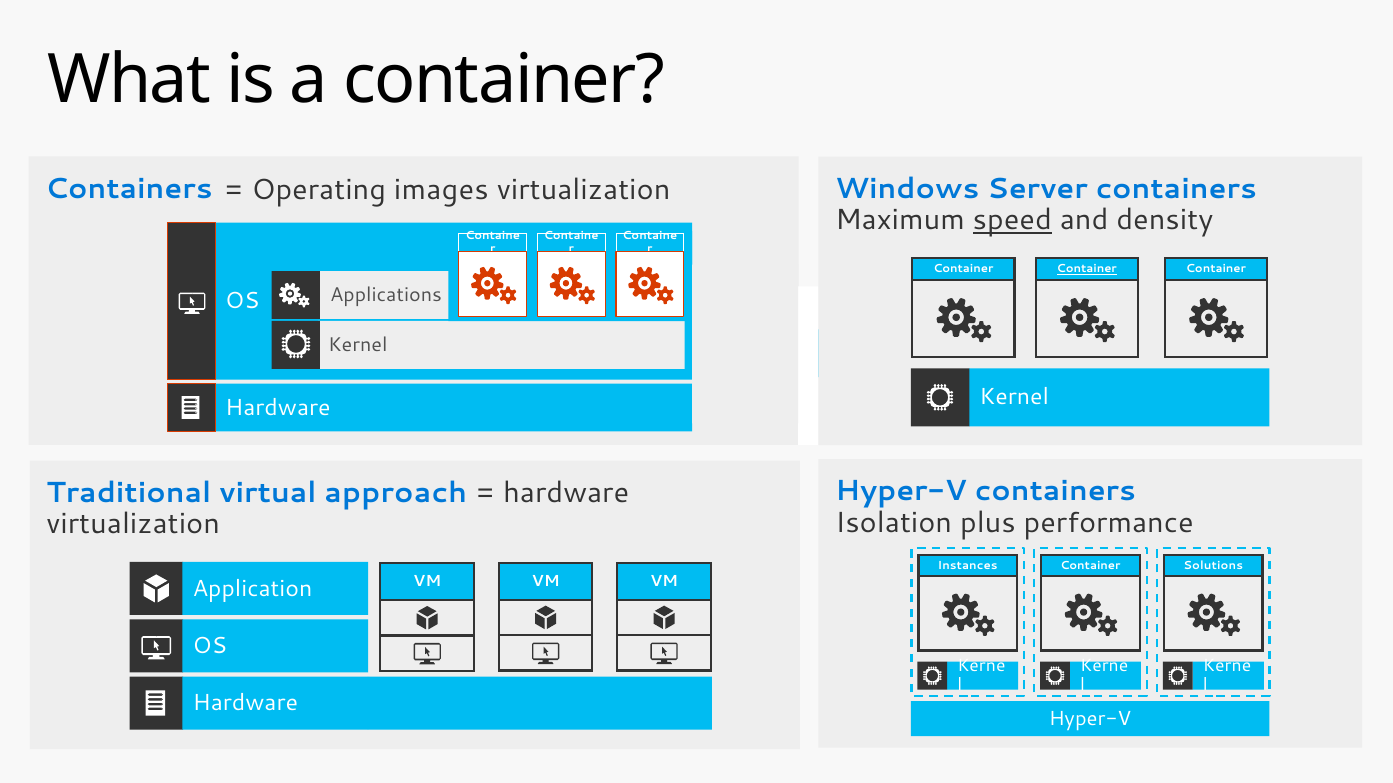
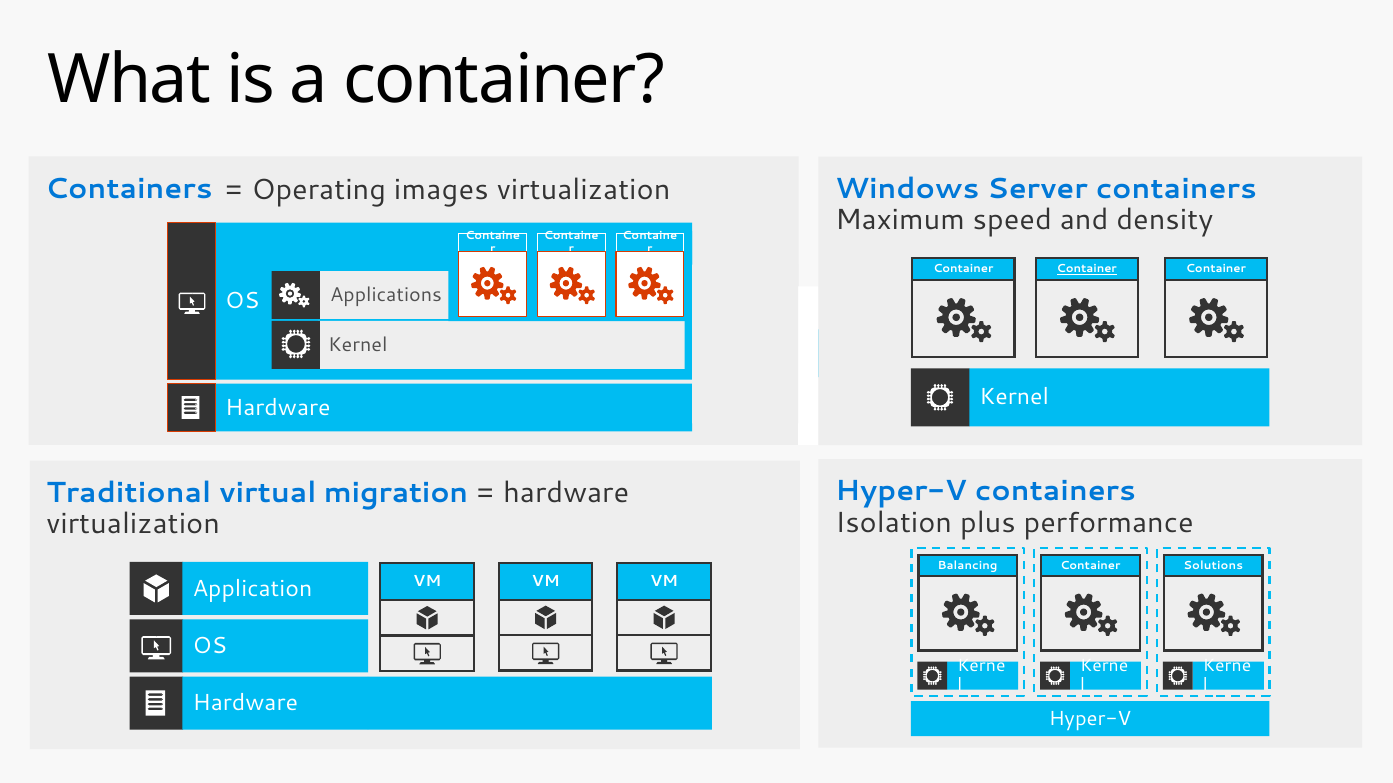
speed underline: present -> none (1012, 220)
approach: approach -> migration (396, 493)
Instances: Instances -> Balancing (968, 566)
